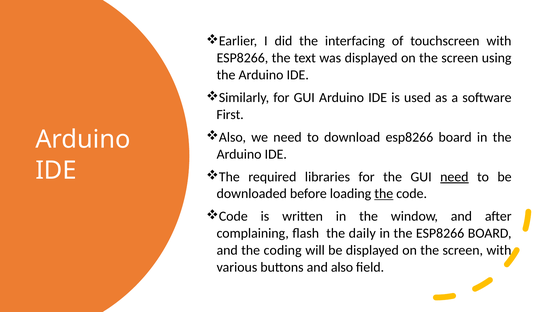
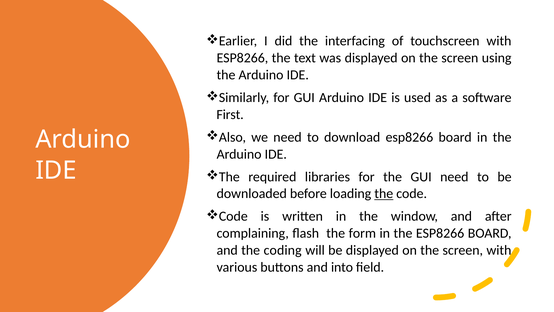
need underline: present -> none (454, 177)
daily: daily -> form (362, 233)
also: also -> into (342, 267)
